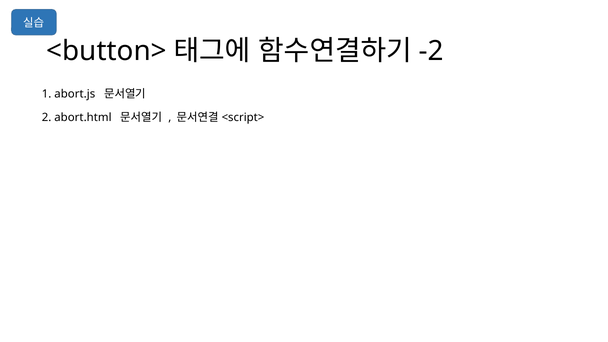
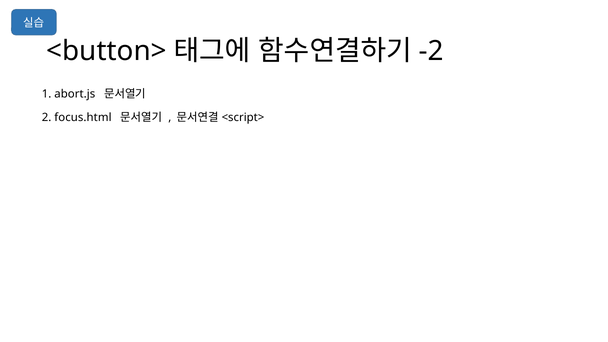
abort.html: abort.html -> focus.html (83, 117)
